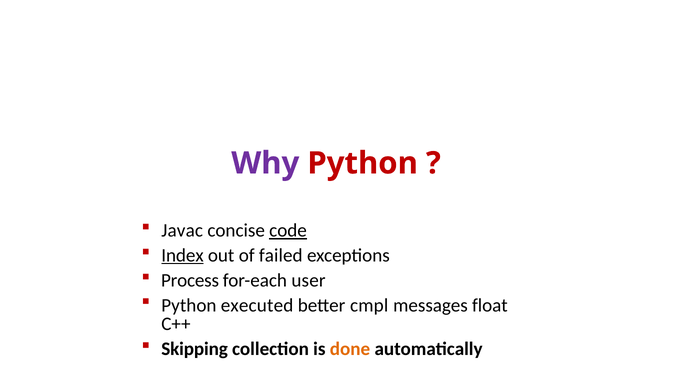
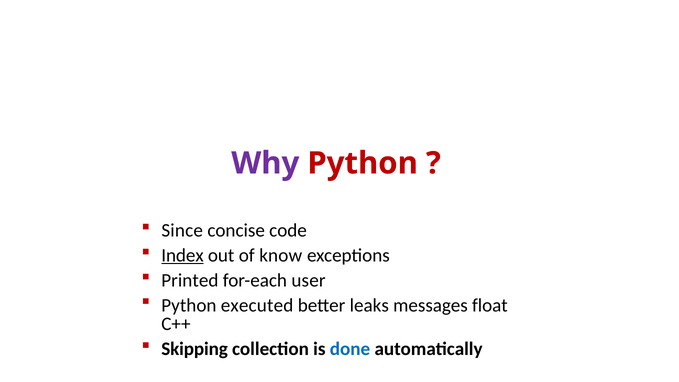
Javac: Javac -> Since (182, 230)
code underline: present -> none (288, 230)
failed: failed -> know (281, 255)
Process: Process -> Printed (190, 280)
cmpl: cmpl -> leaks (369, 305)
done colour: orange -> blue (350, 349)
